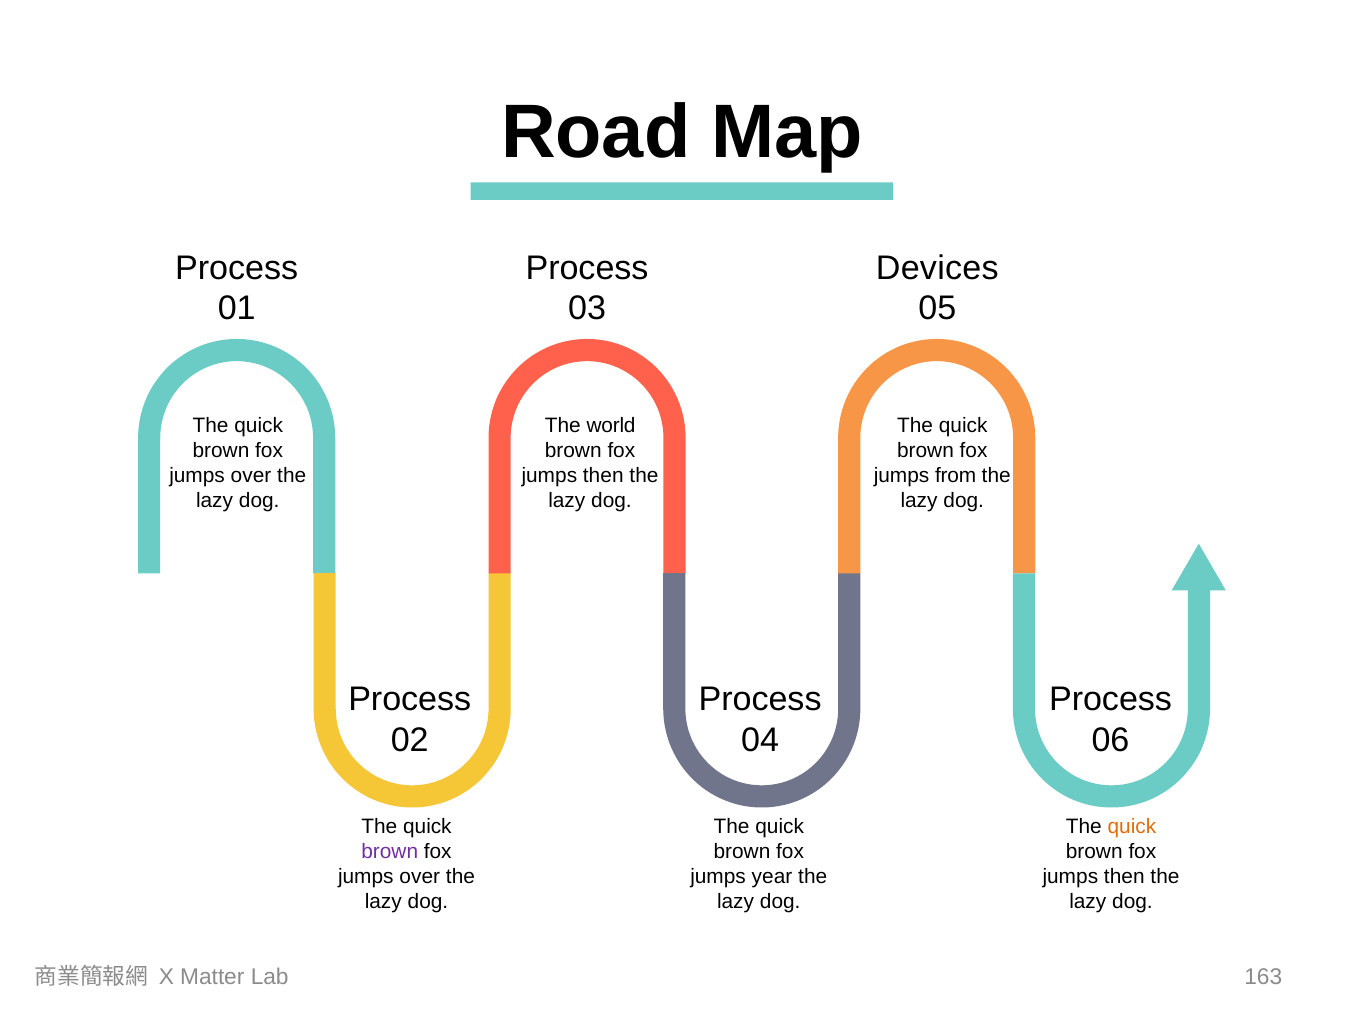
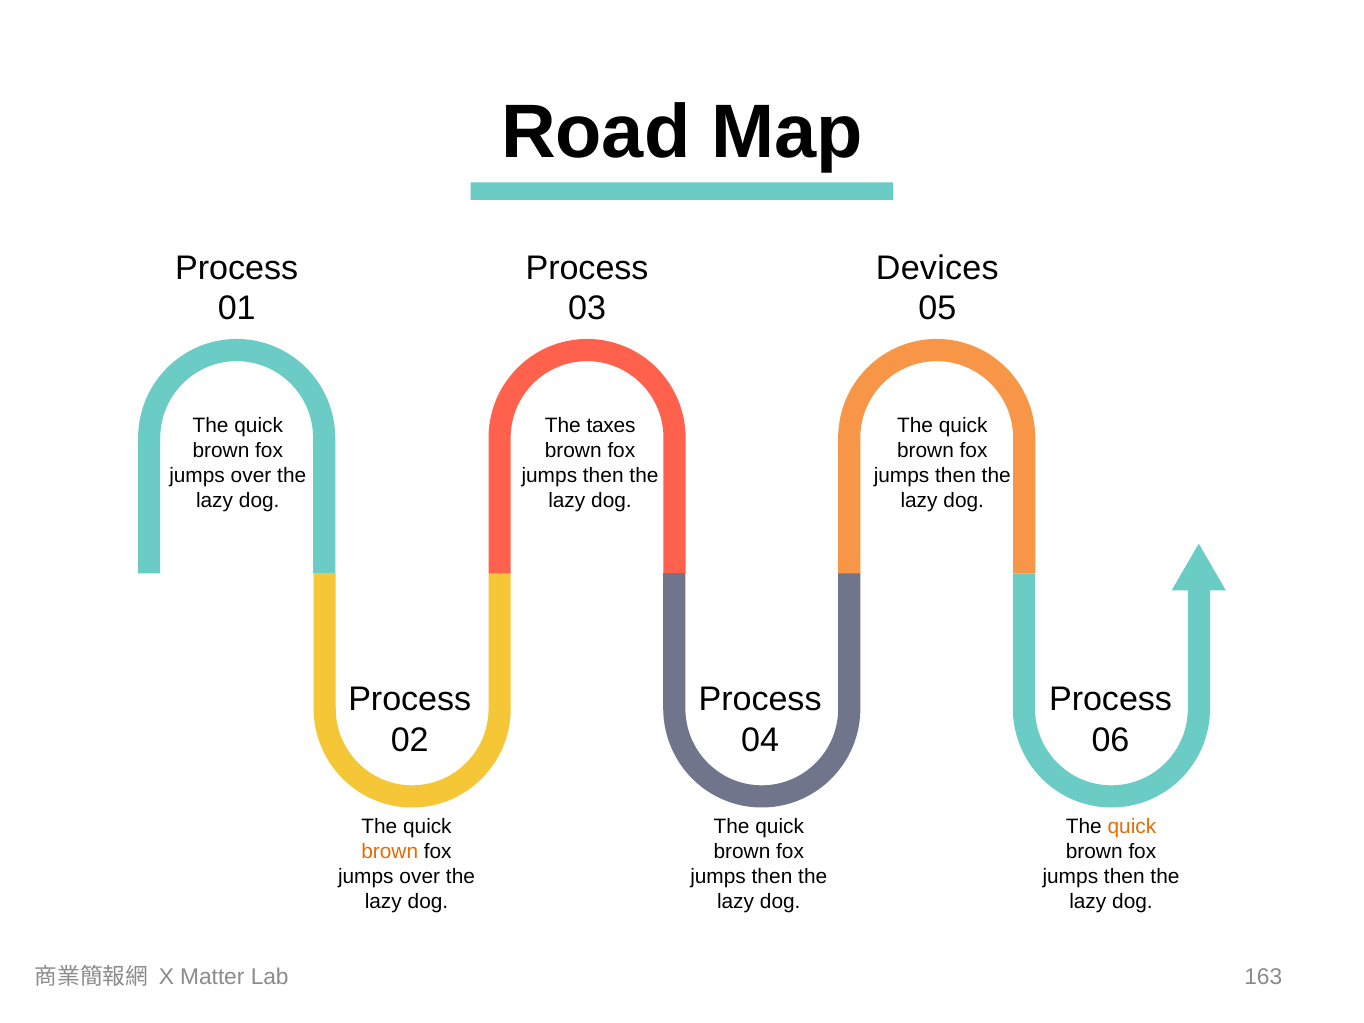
world: world -> taxes (611, 426)
from: from -> then (955, 476)
brown colour: purple -> orange (390, 852)
year: year -> then (772, 877)
